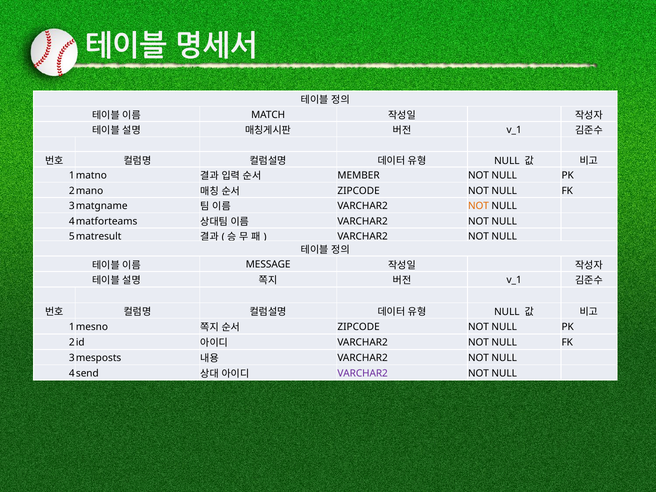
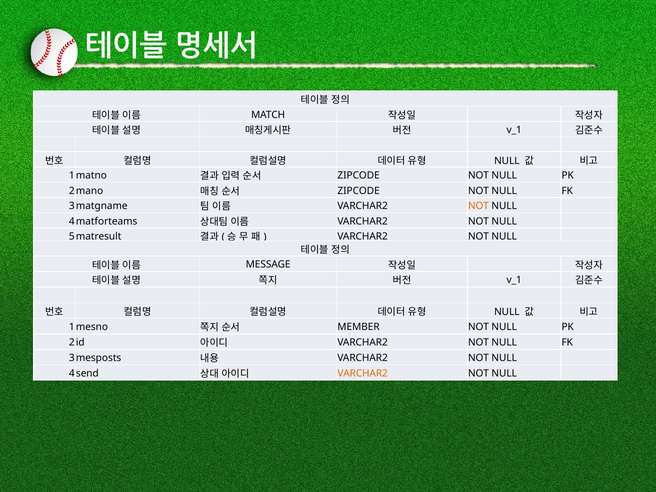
MEMBER: MEMBER -> ZIPCODE (359, 175)
ZIPCODE: ZIPCODE -> MEMBER (359, 327)
VARCHAR2 colour: purple -> orange (363, 373)
